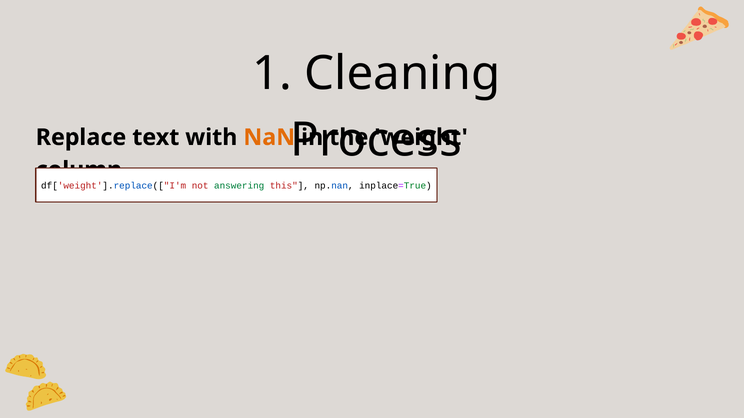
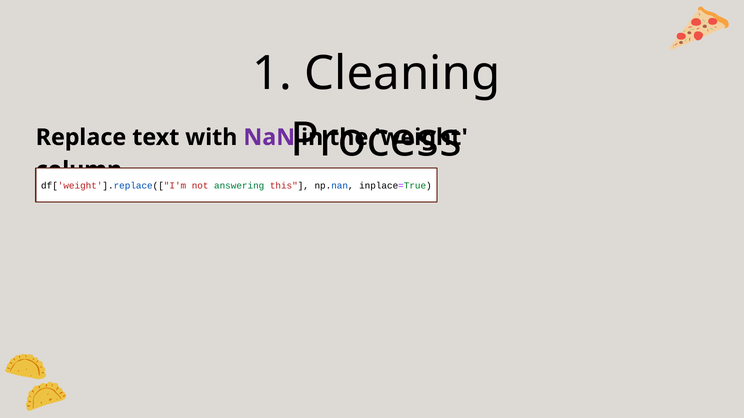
NaN colour: orange -> purple (269, 137)
